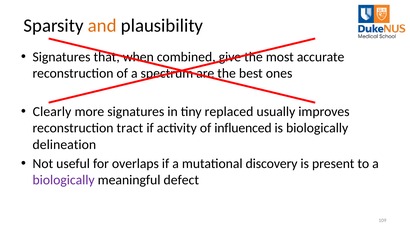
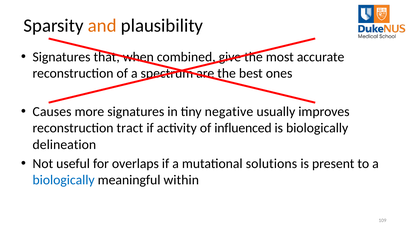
Clearly: Clearly -> Causes (52, 112)
replaced: replaced -> negative (229, 112)
discovery: discovery -> solutions (271, 163)
biologically colour: purple -> blue (64, 180)
defect: defect -> within (181, 180)
